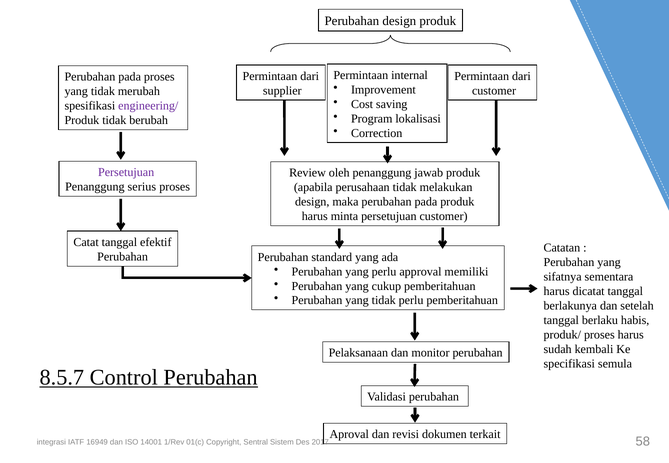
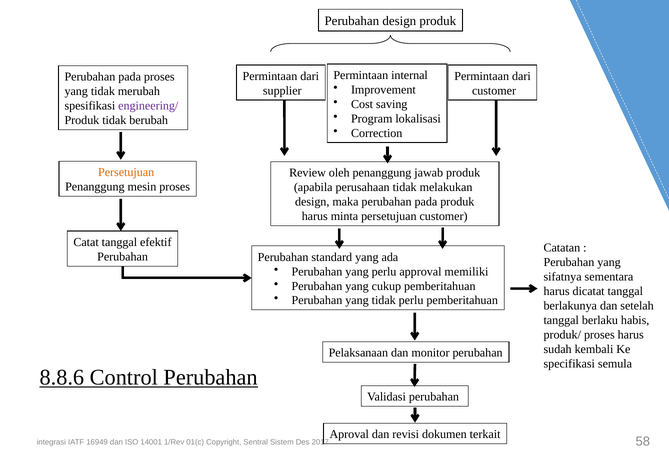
Persetujuan colour: purple -> orange (126, 173)
serius: serius -> mesin (142, 187)
8.5.7: 8.5.7 -> 8.8.6 (62, 377)
